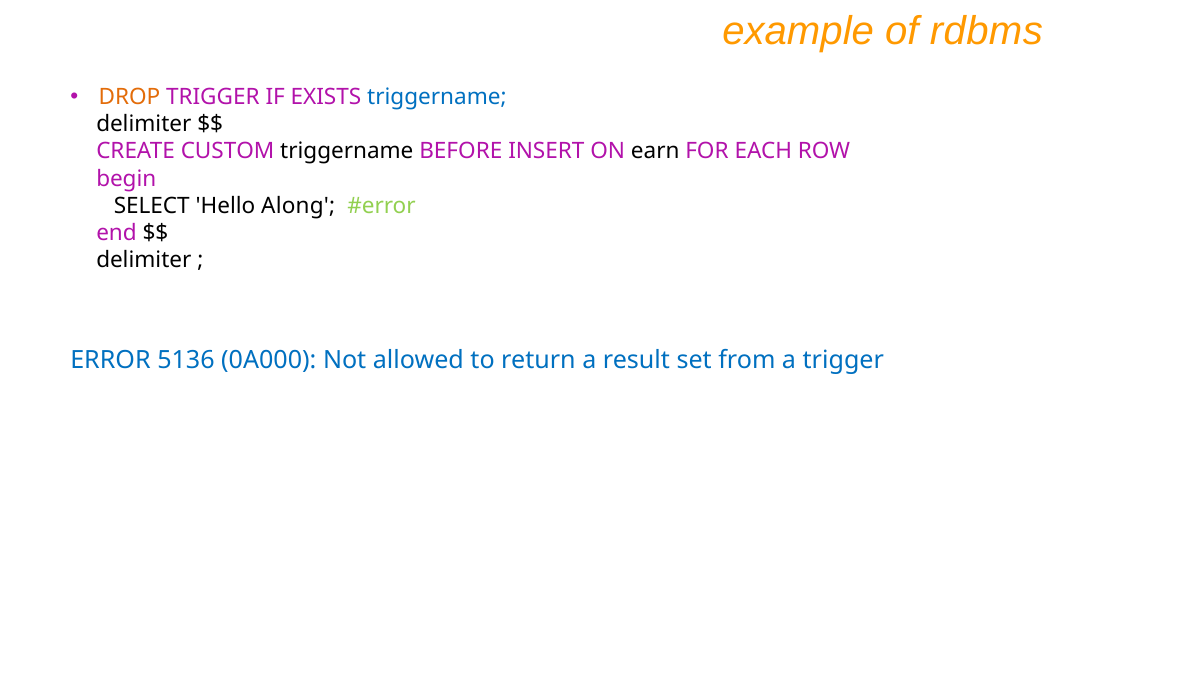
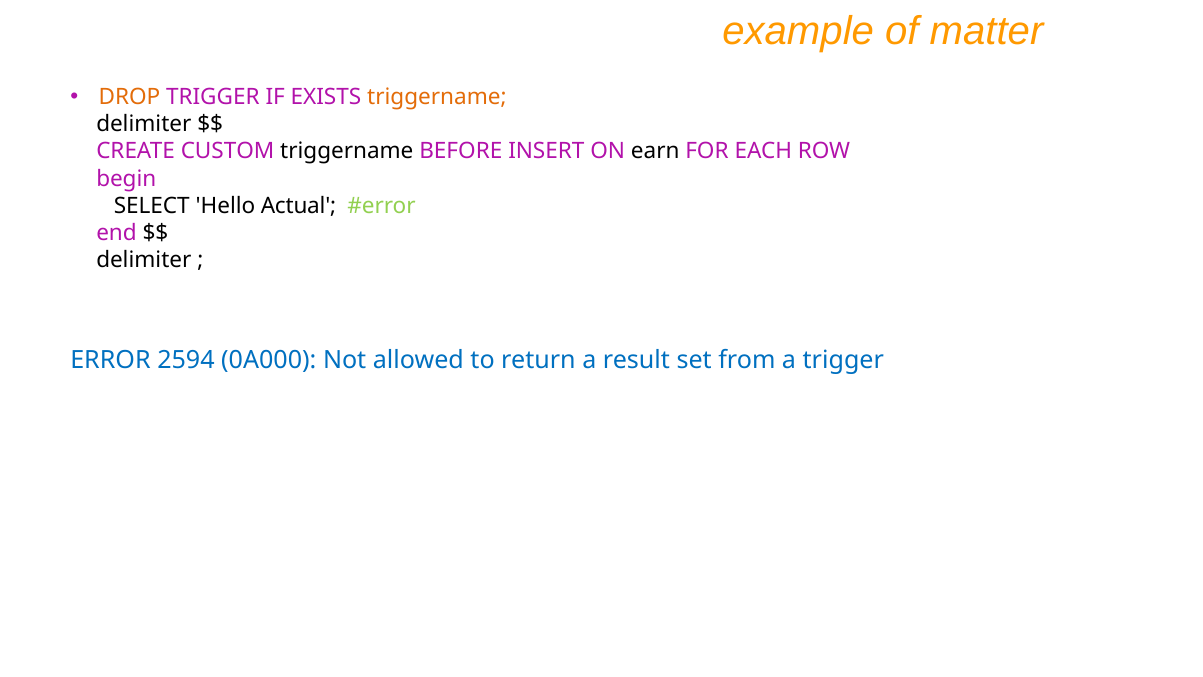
rdbms: rdbms -> matter (987, 31)
triggername colour: blue -> orange (437, 97)
Along: Along -> Actual (298, 206)
5136: 5136 -> 2594 (186, 360)
